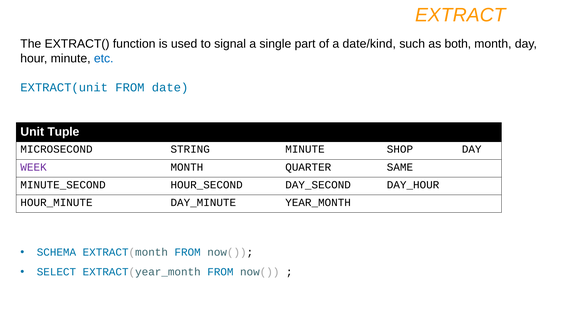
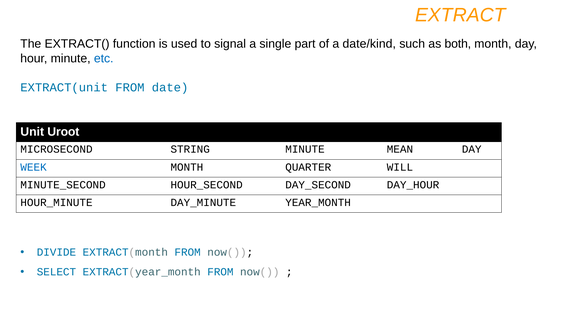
Tuple: Tuple -> Uroot (63, 132)
SHOP: SHOP -> MEAN (400, 149)
WEEK colour: purple -> blue (34, 167)
SAME: SAME -> WILL (400, 167)
SCHEMA: SCHEMA -> DIVIDE (56, 252)
